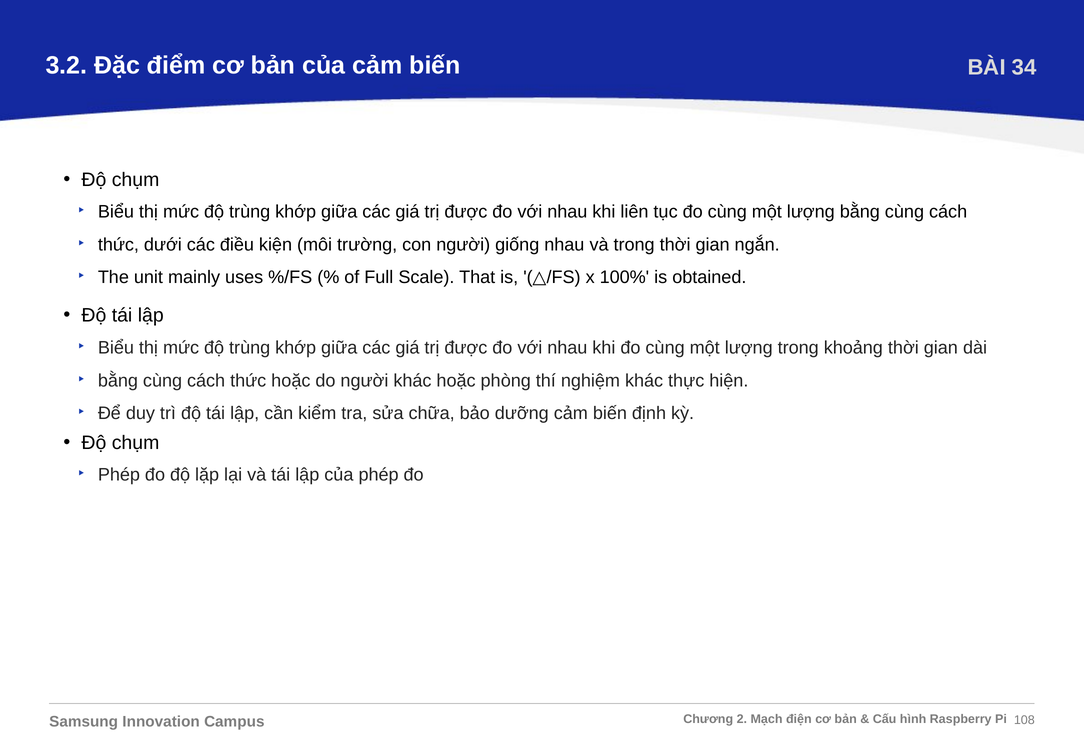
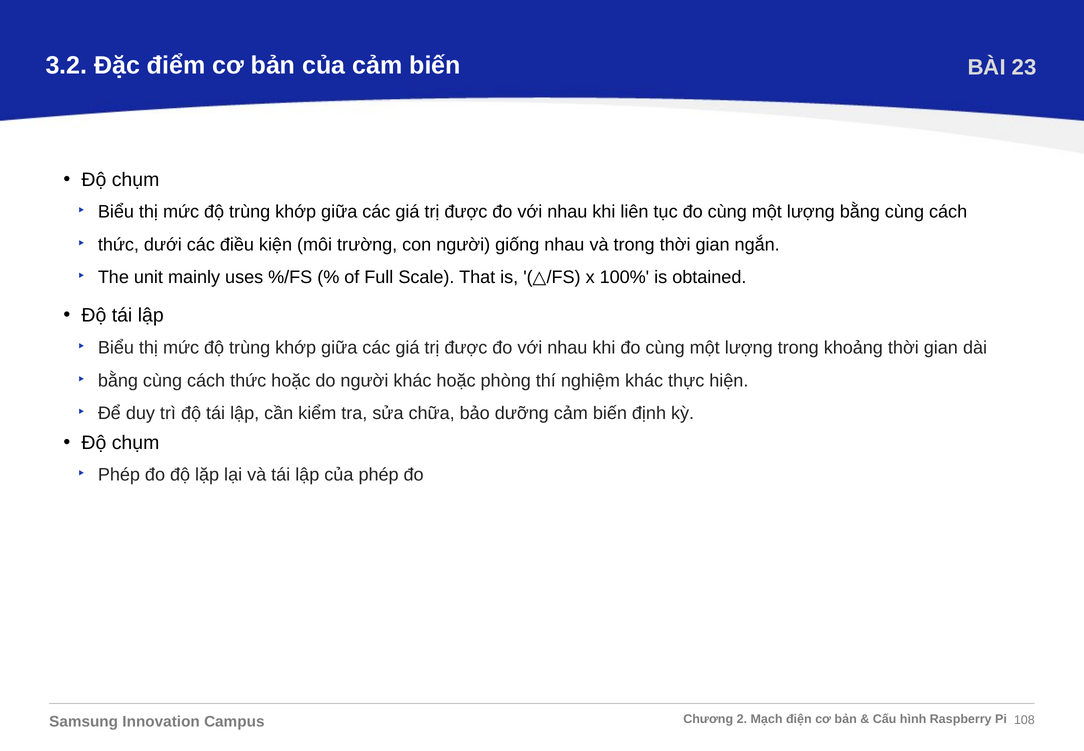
34: 34 -> 23 (1024, 68)
